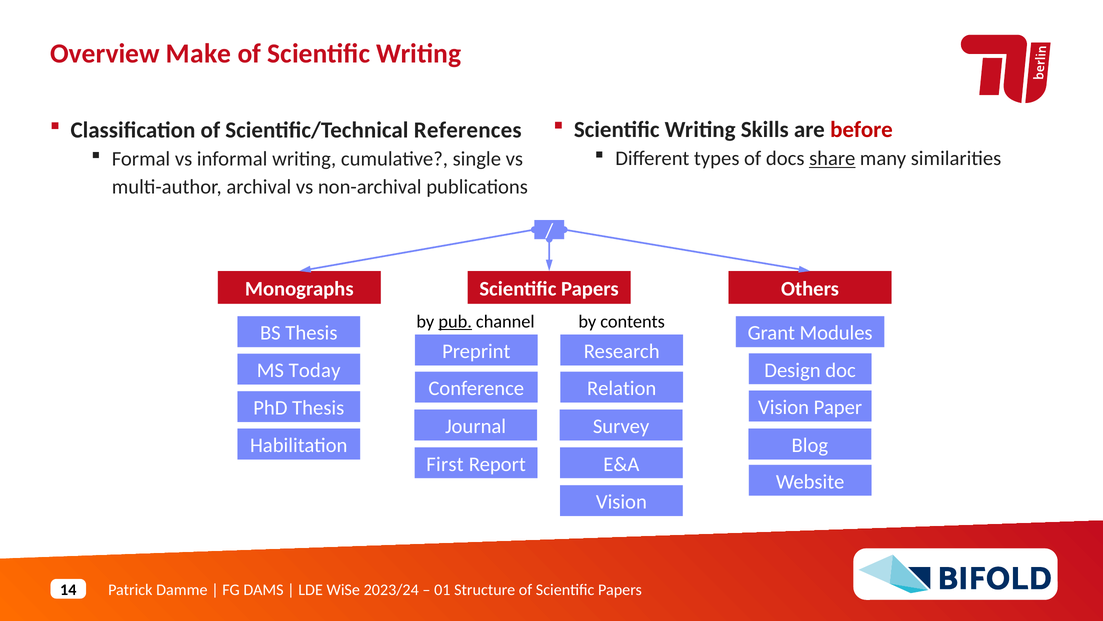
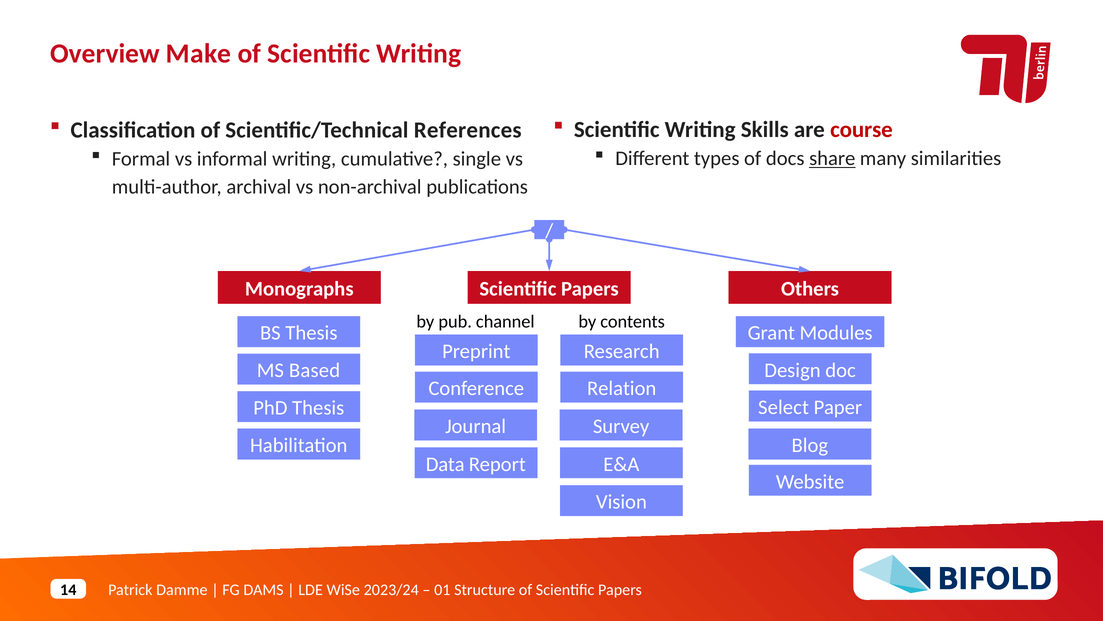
before: before -> course (861, 130)
pub underline: present -> none (455, 321)
Today: Today -> Based (315, 370)
Vision: Vision -> Select (784, 407)
First: First -> Data (445, 464)
